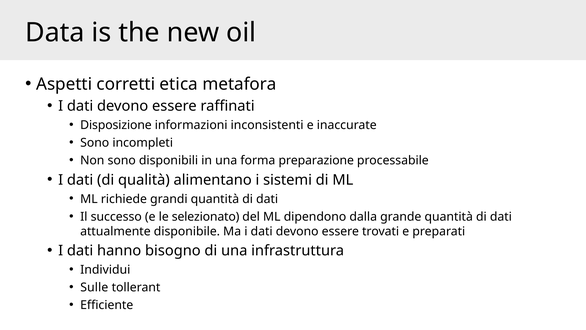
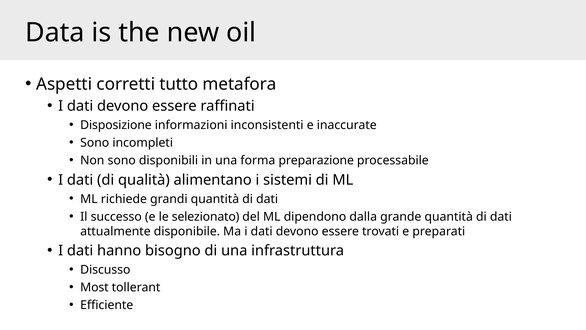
etica: etica -> tutto (179, 84)
Individui: Individui -> Discusso (105, 269)
Sulle: Sulle -> Most (94, 287)
